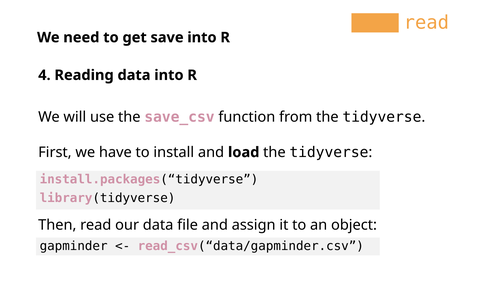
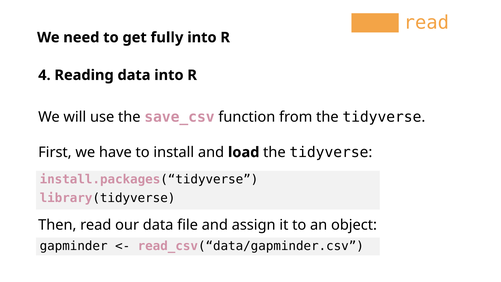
save: save -> fully (167, 37)
